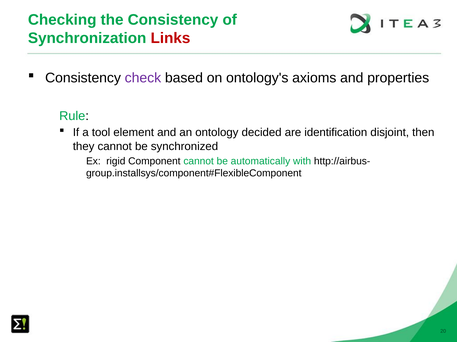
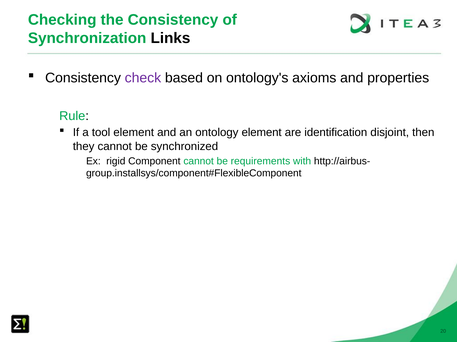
Links colour: red -> black (170, 38)
ontology decided: decided -> element (262, 133)
automatically: automatically -> requirements (260, 161)
